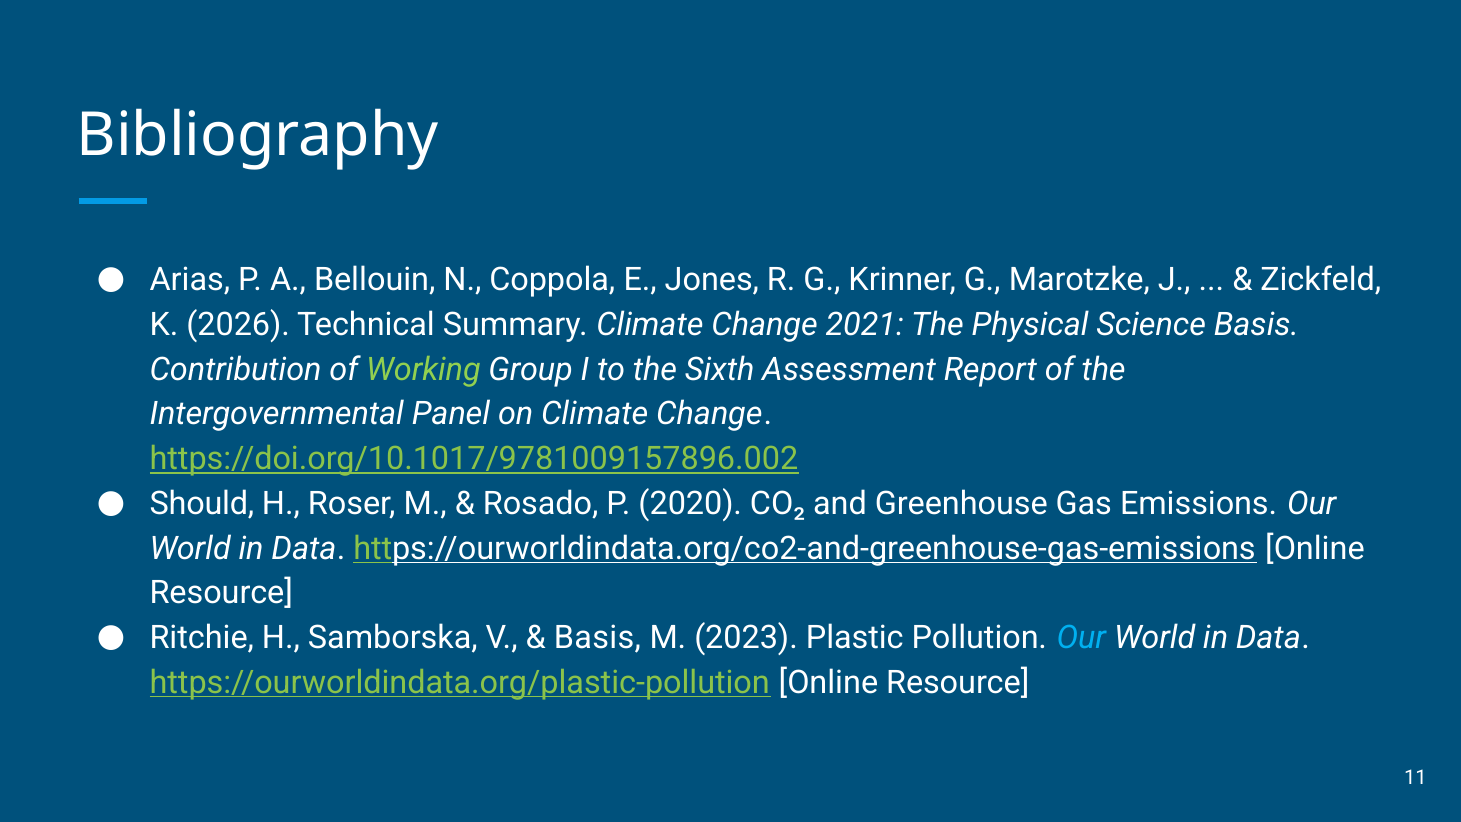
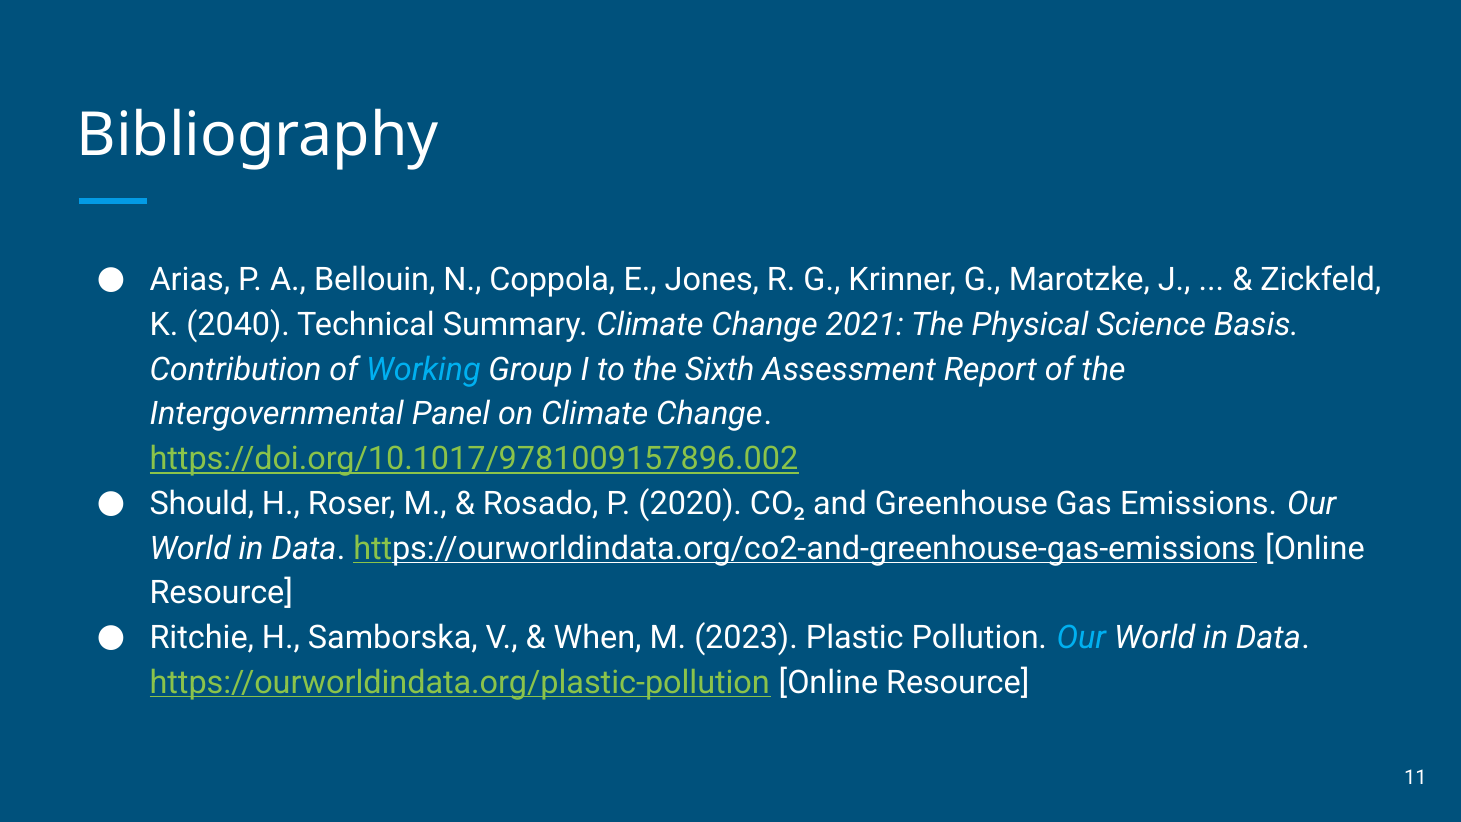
2026: 2026 -> 2040 (238, 325)
Working colour: light green -> light blue (423, 370)
Basis: Basis -> When (598, 638)
